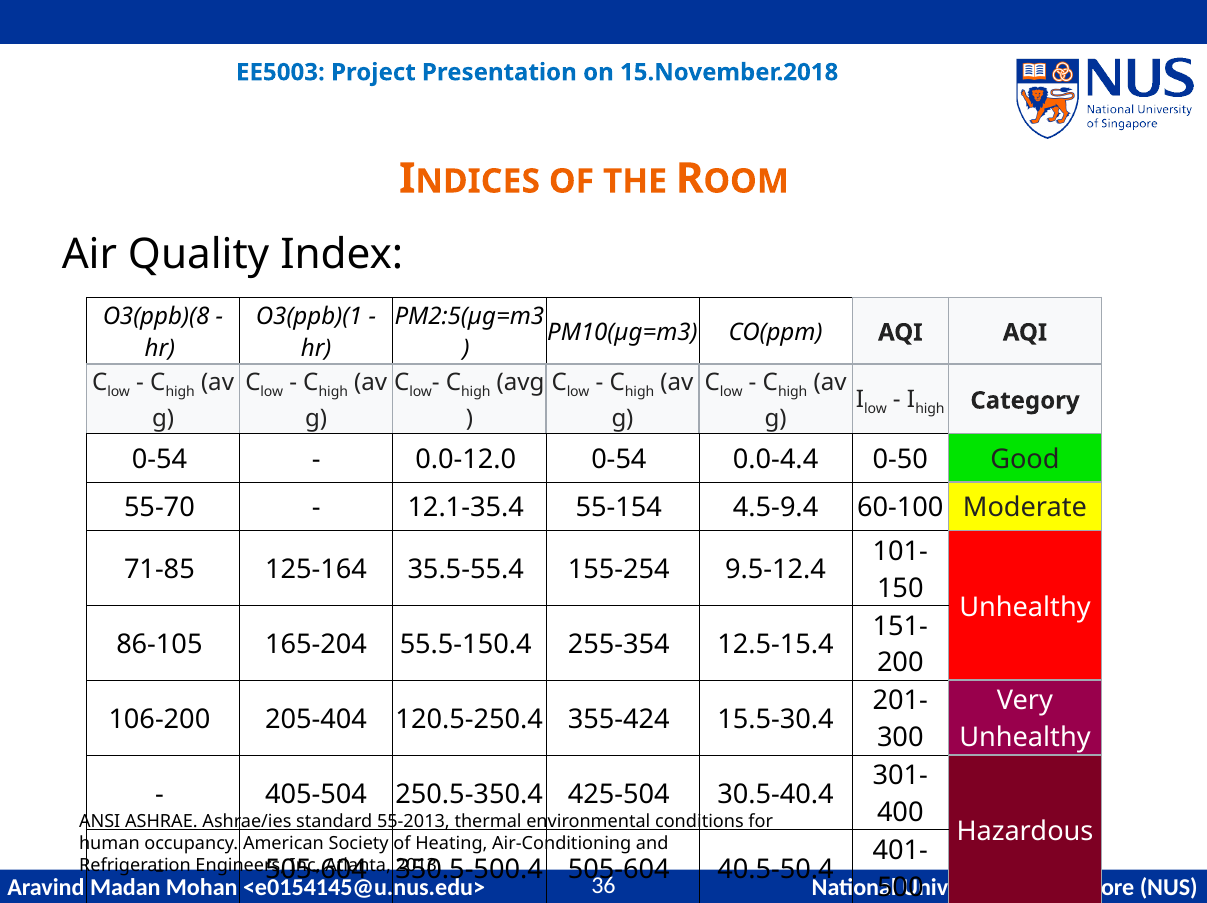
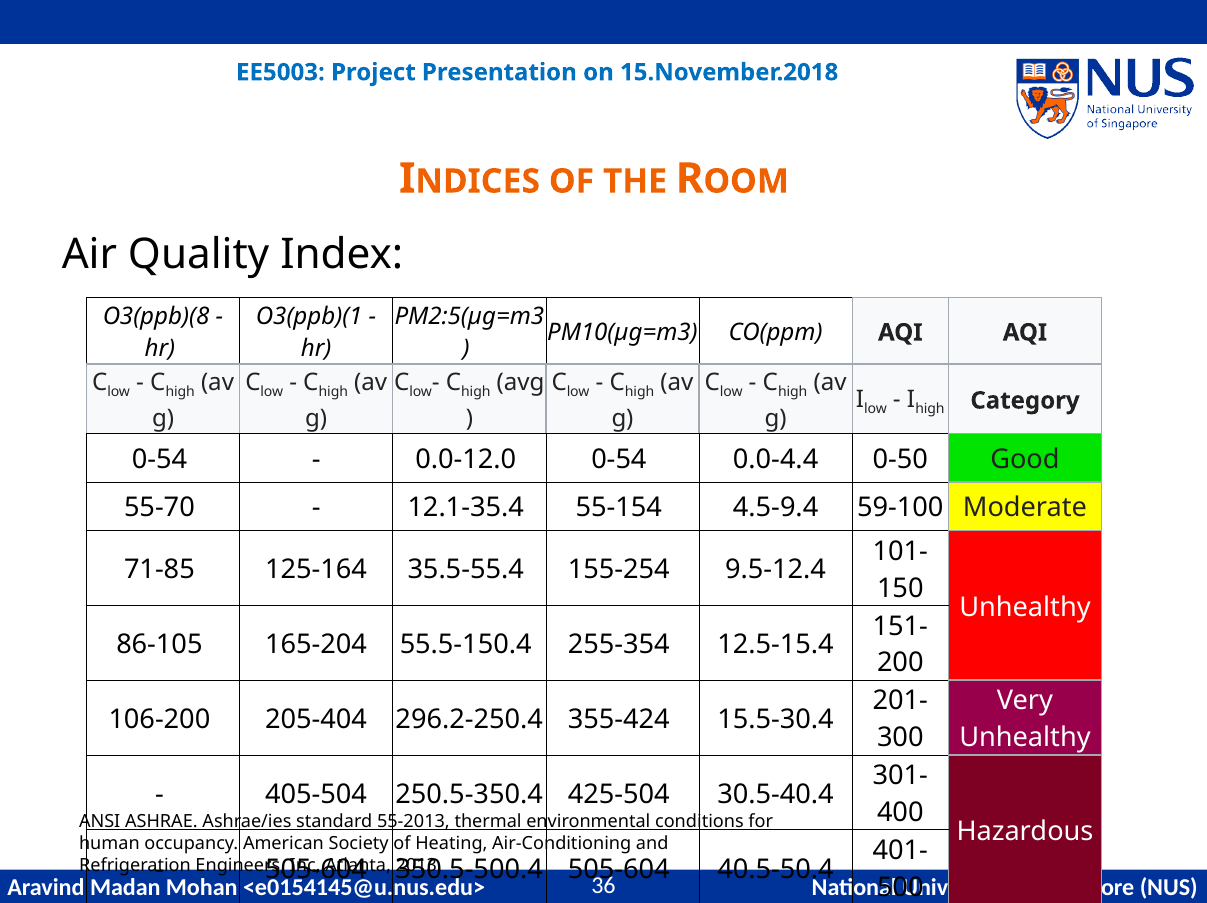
60-100: 60-100 -> 59-100 (900, 508)
120.5-250.4: 120.5-250.4 -> 296.2-250.4 (469, 720)
